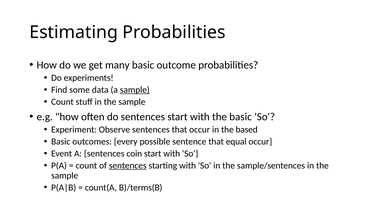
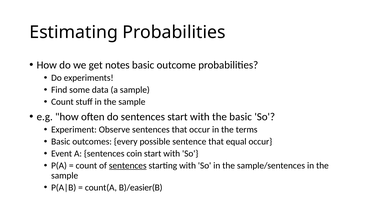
many: many -> notes (117, 65)
sample underline: present -> none (135, 90)
based: based -> terms (247, 130)
B)/terms(B: B)/terms(B -> B)/easier(B (141, 188)
